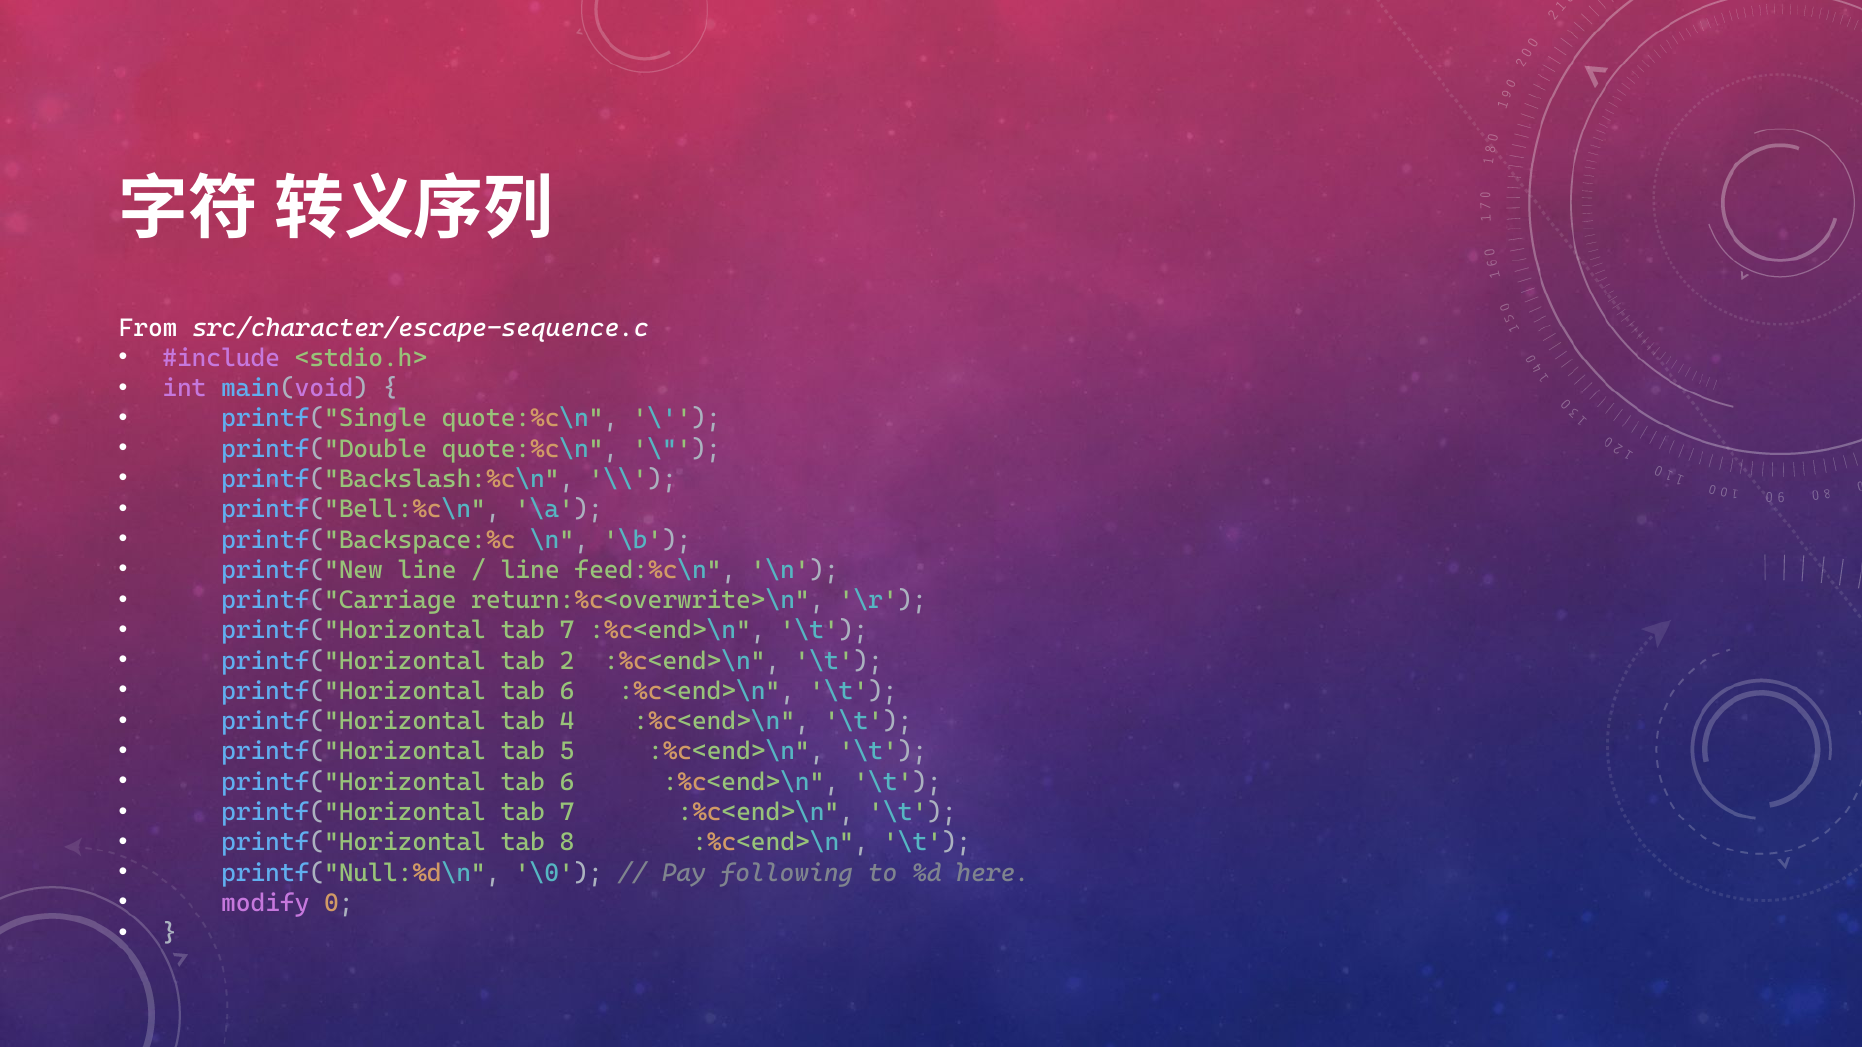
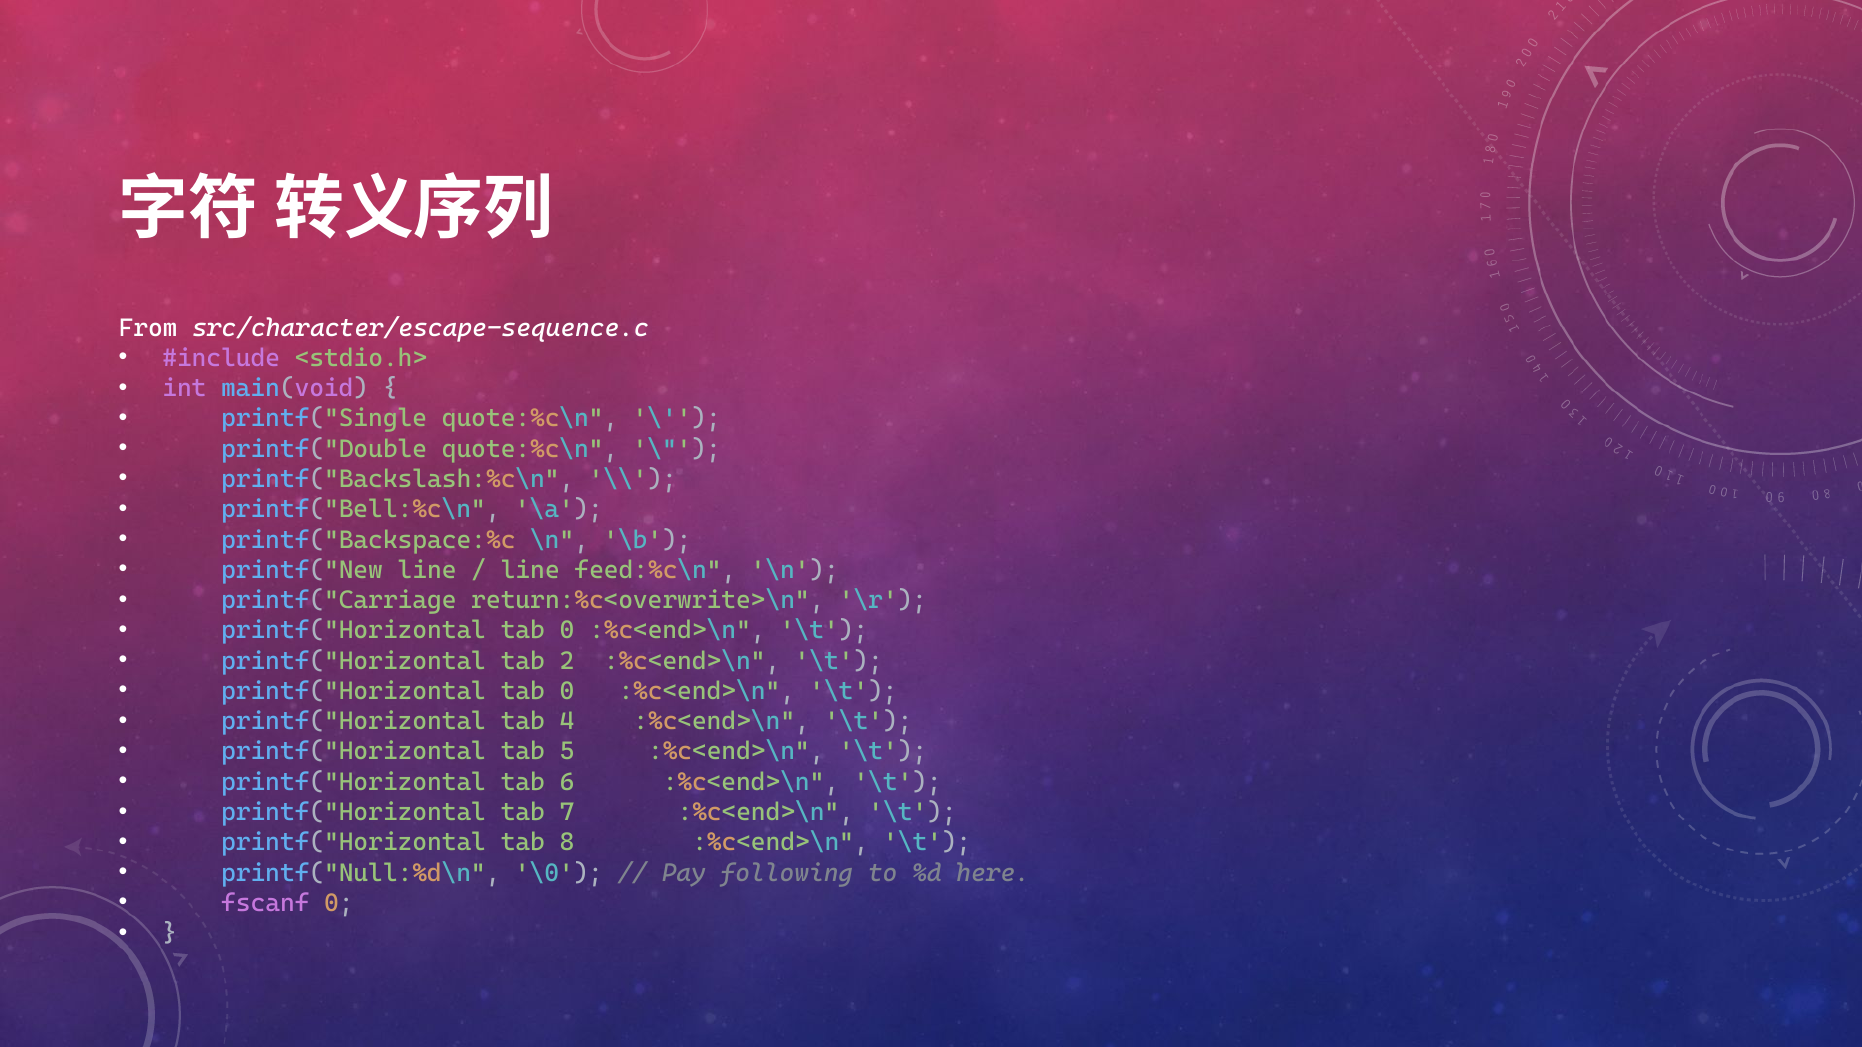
7: 7 -> 0 (567, 631)
6: 6 -> 0 (567, 691)
modify: modify -> fscanf (265, 903)
